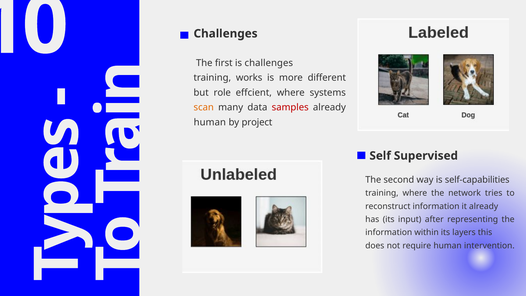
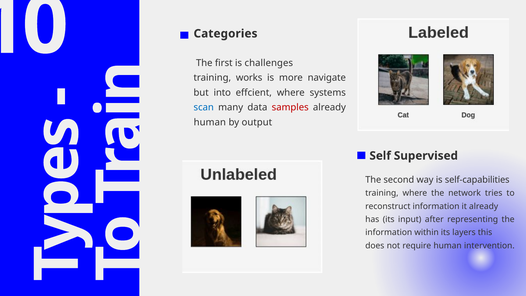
Challenges: Challenges -> Categories (226, 34)
different: different -> navigate (327, 78)
role: role -> into (222, 93)
scan colour: orange -> blue (204, 107)
project: project -> output (257, 122)
